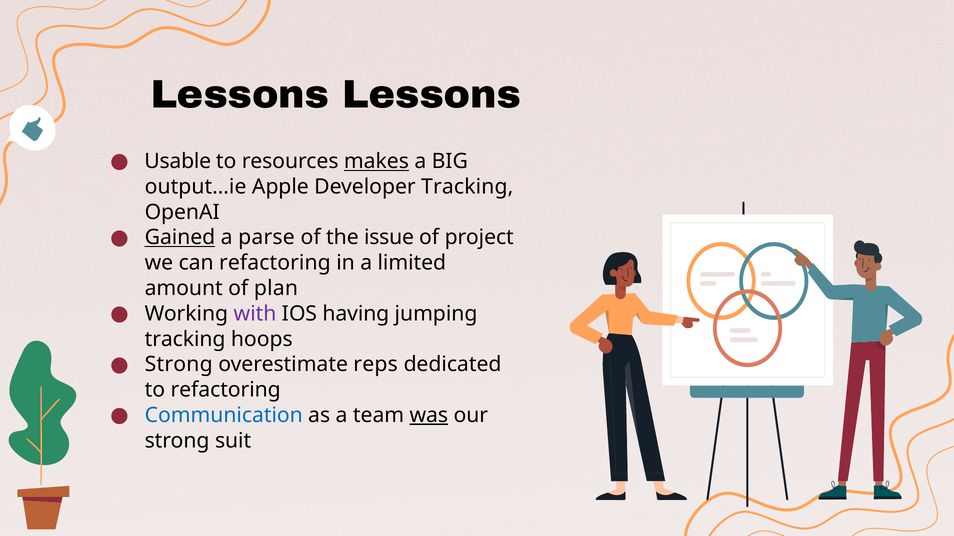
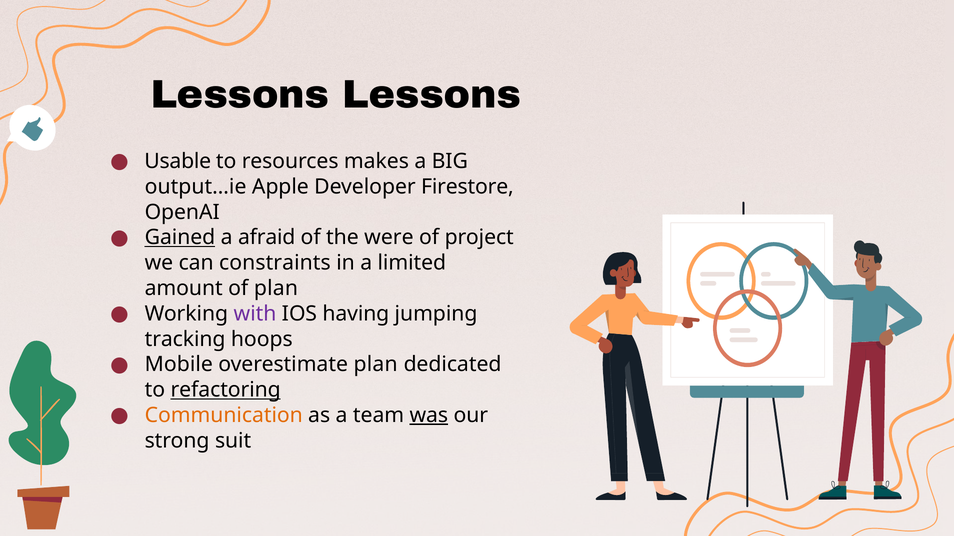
makes underline: present -> none (376, 161)
Developer Tracking: Tracking -> Firestore (467, 187)
parse: parse -> afraid (267, 238)
issue: issue -> were (389, 238)
can refactoring: refactoring -> constraints (275, 263)
Strong: Strong -> Mobile (179, 365)
overestimate reps: reps -> plan (376, 365)
refactoring underline: none -> present (226, 390)
Communication colour: blue -> orange (224, 416)
